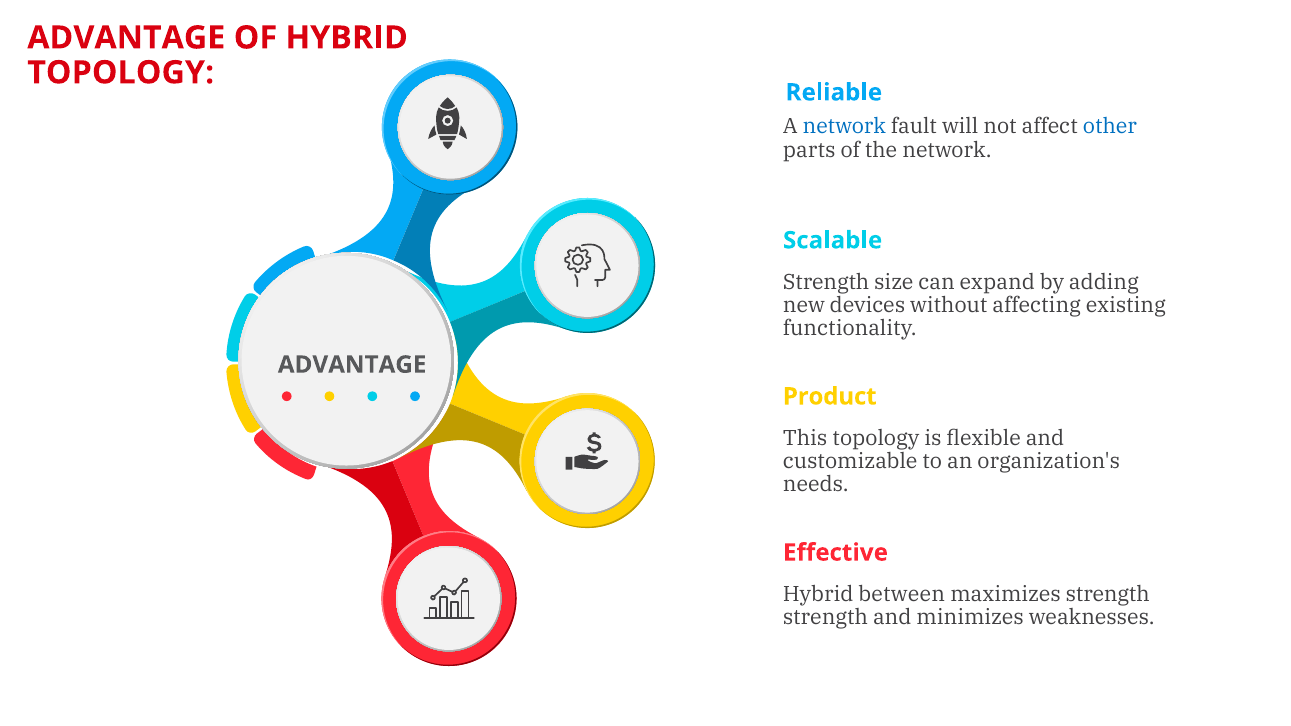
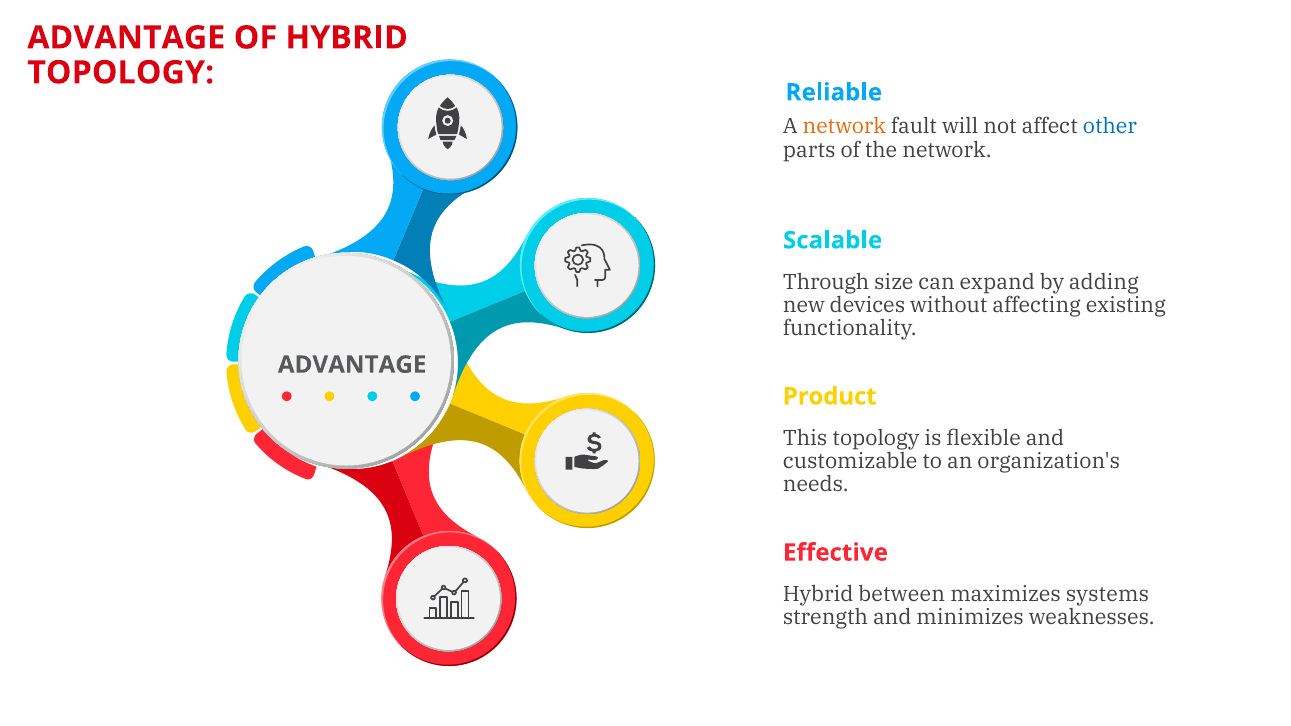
network colour: blue -> orange (844, 127)
Strength: Strength -> Through (826, 282)
maximizes strength: strength -> systems (1107, 595)
